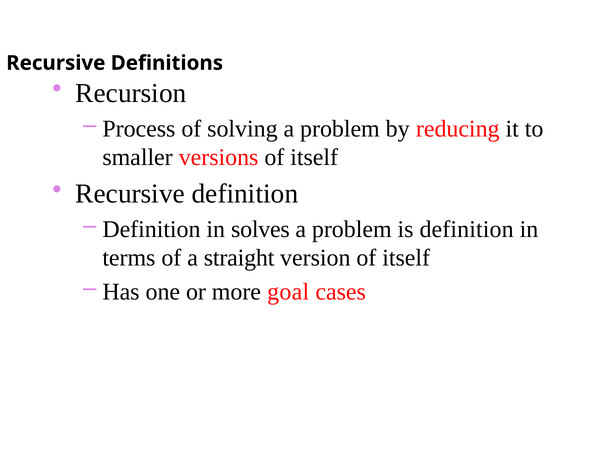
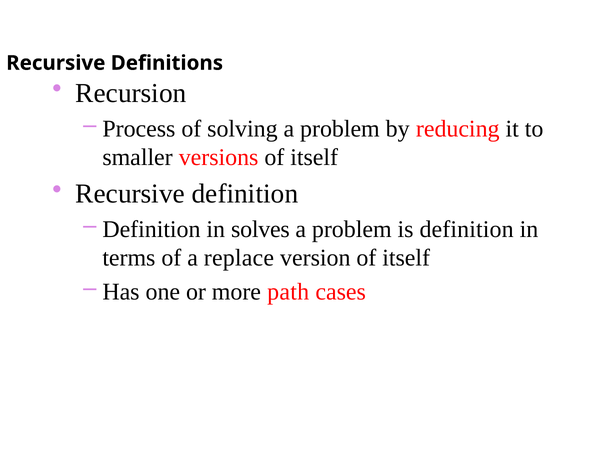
straight: straight -> replace (239, 258)
goal: goal -> path (288, 292)
